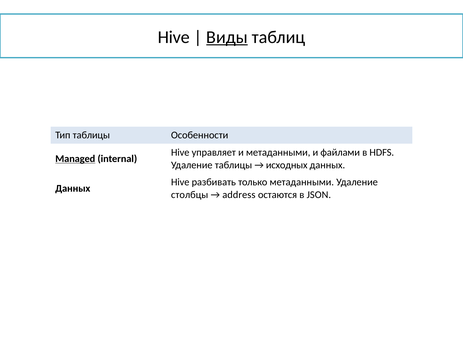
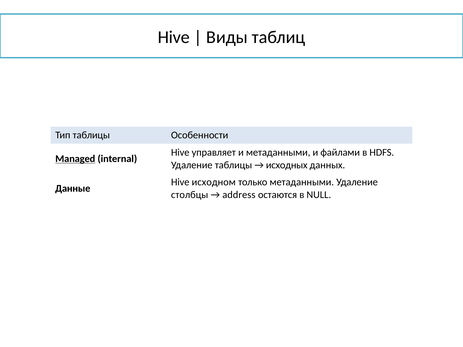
Виды underline: present -> none (227, 37)
разбивать: разбивать -> исходном (214, 182)
Данных: Данных -> Данные (73, 189)
JSON: JSON -> NULL (319, 195)
